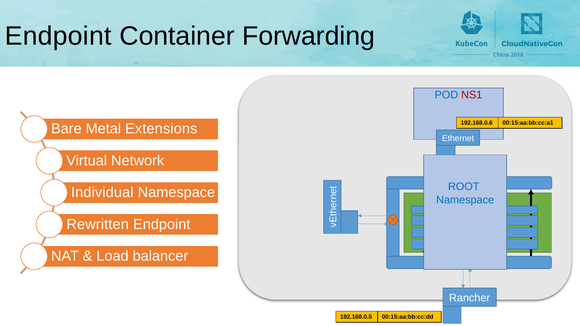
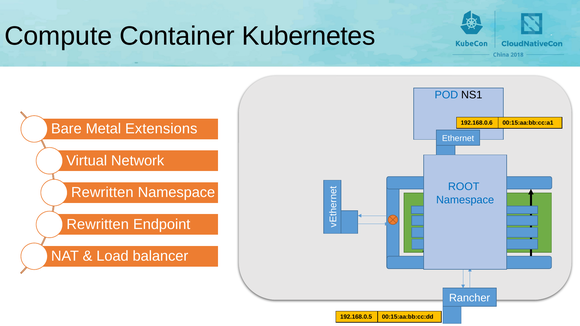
Endpoint: Endpoint -> Compute (58, 36)
Container Forwarding: Forwarding -> Kubernetes (309, 36)
NS1 colour: red -> black (472, 95)
Individual: Individual -> Rewritten (102, 193)
